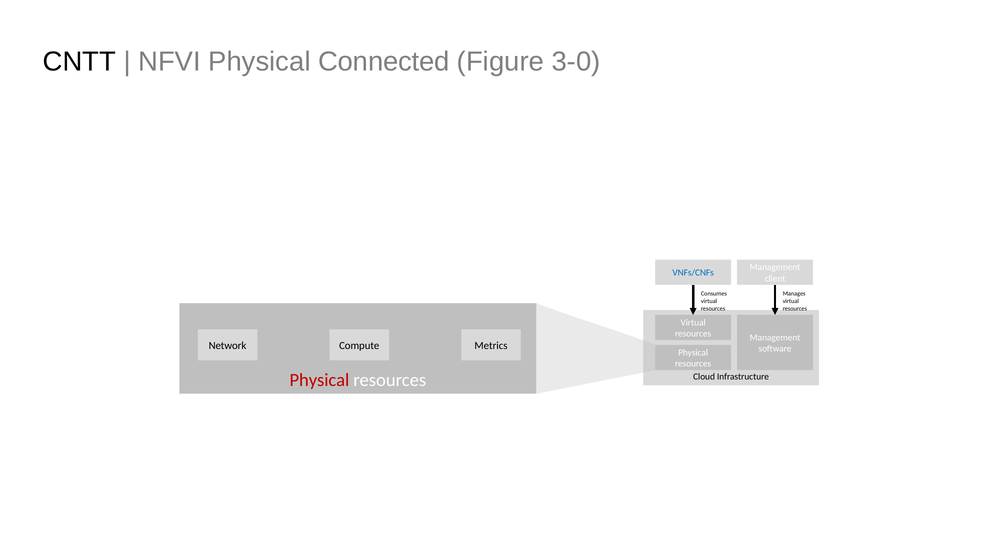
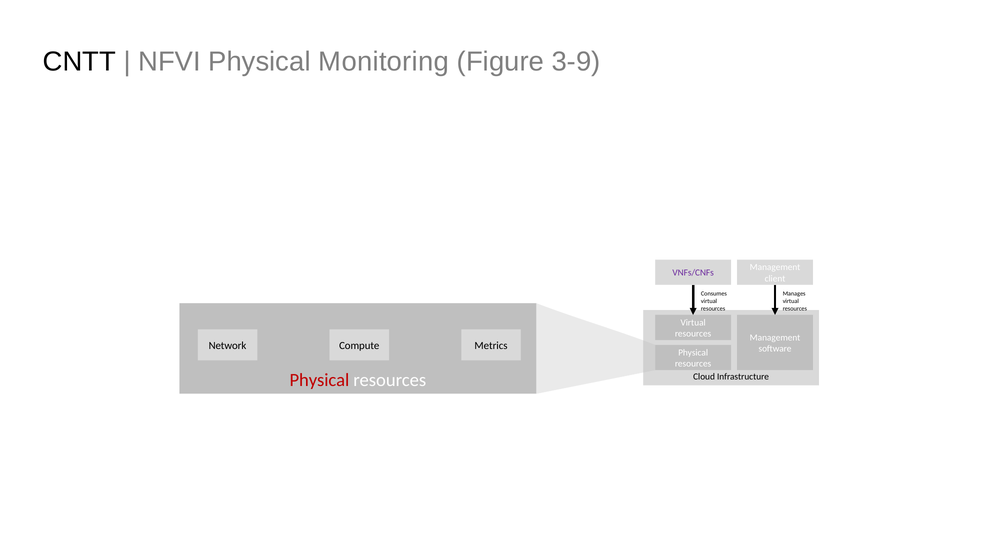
Connected: Connected -> Monitoring (384, 61)
3-0: 3-0 -> 3-9 (576, 61)
VNFs/CNFs colour: blue -> purple (693, 273)
